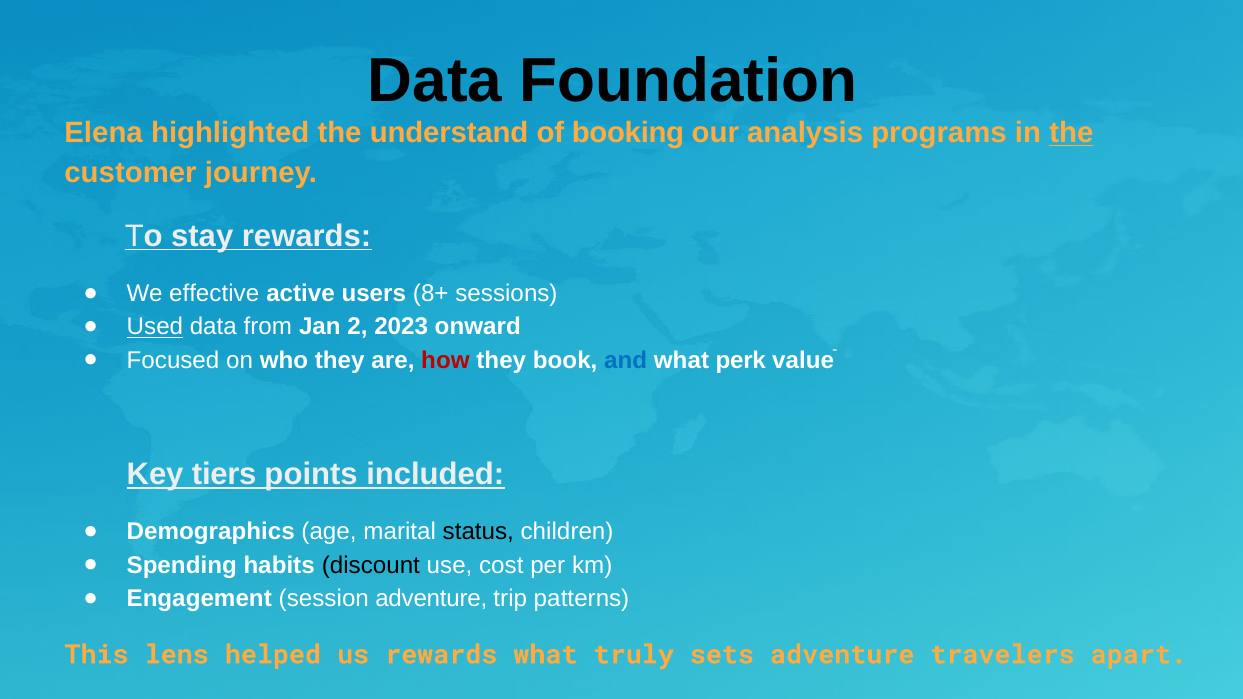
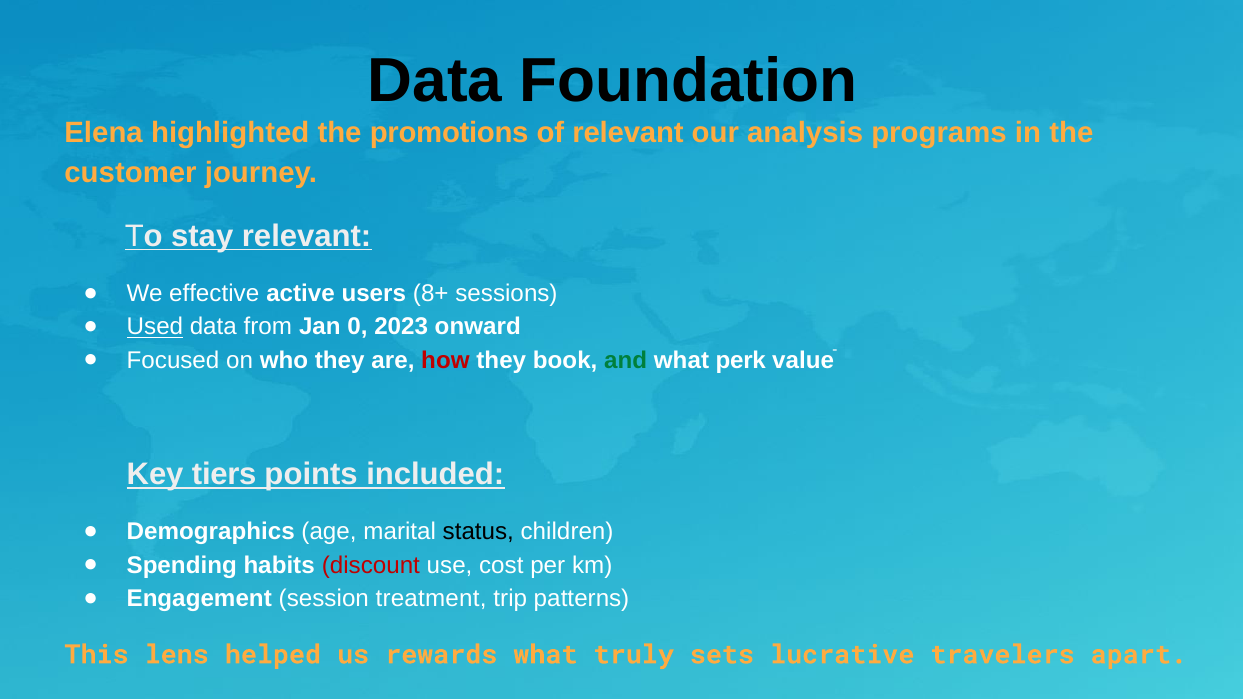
understand: understand -> promotions (449, 133)
of booking: booking -> relevant (628, 133)
the underline: present -> none (1071, 133)
stay rewards: rewards -> relevant (307, 236)
2: 2 -> 0 (357, 327)
and colour: blue -> green (626, 360)
discount colour: black -> red (371, 565)
session adventure: adventure -> treatment (431, 599)
sets adventure: adventure -> lucrative (842, 655)
